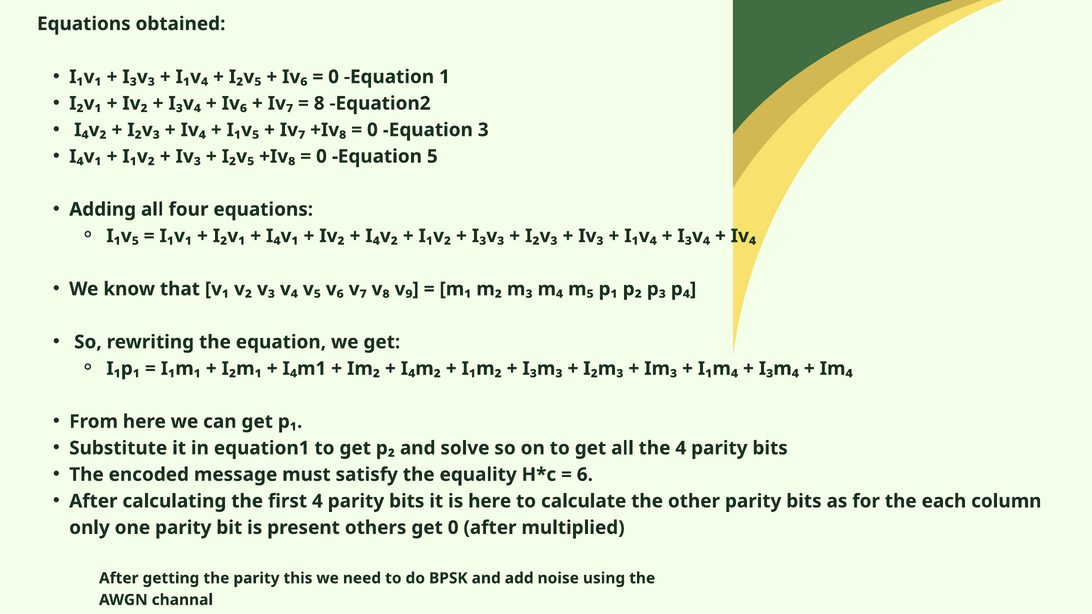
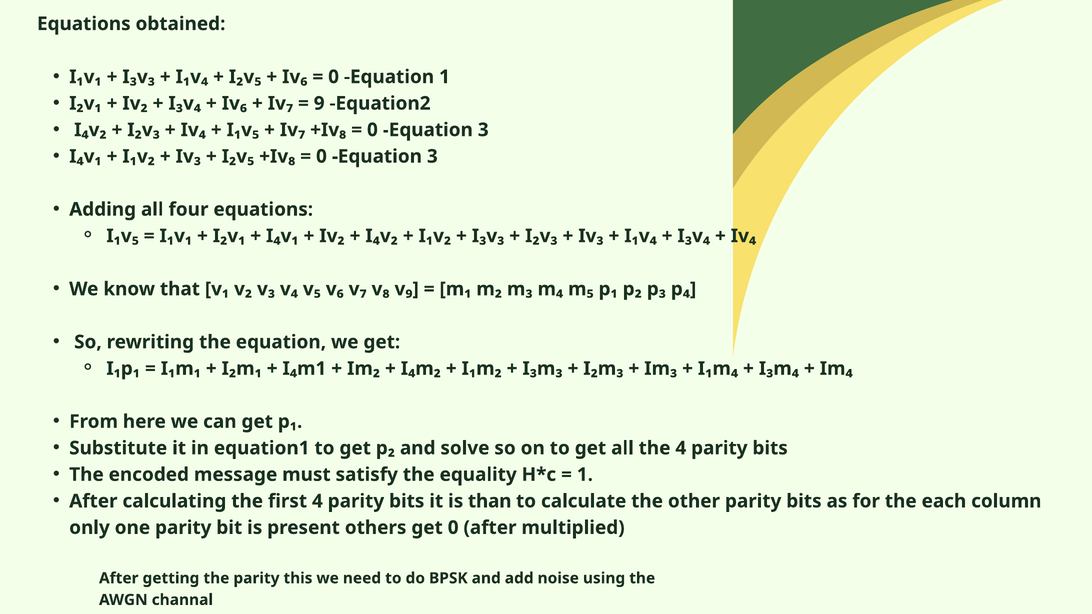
8: 8 -> 9 (319, 103)
5: 5 -> 3 (432, 156)
6: 6 -> 1 (585, 475)
is here: here -> than (490, 501)
